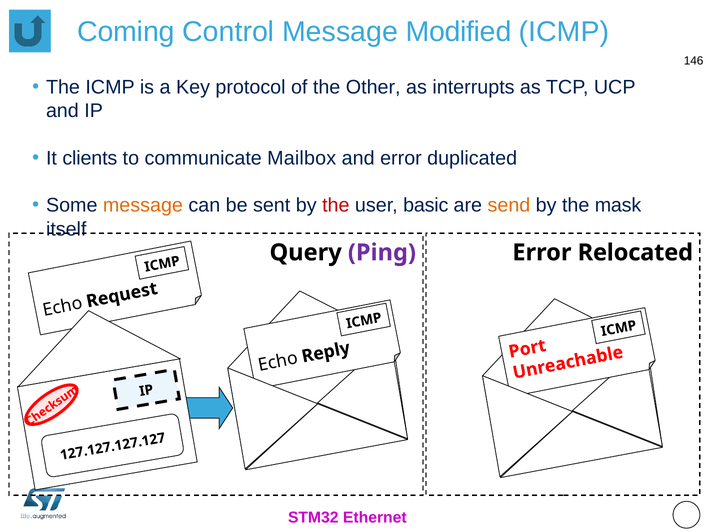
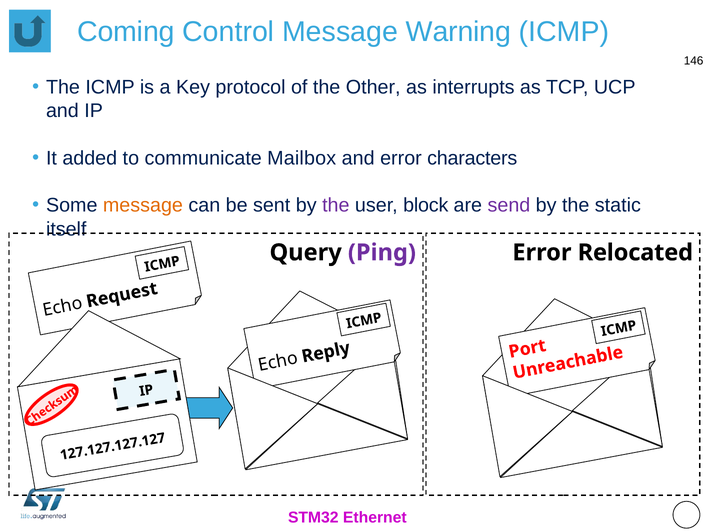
Modified: Modified -> Warning (458, 32)
clients: clients -> added (90, 158)
duplicated: duplicated -> characters (472, 158)
the colour: red -> purple (336, 205)
basic: basic -> block (426, 205)
send colour: orange -> purple (509, 205)
mask: mask -> static (618, 205)
